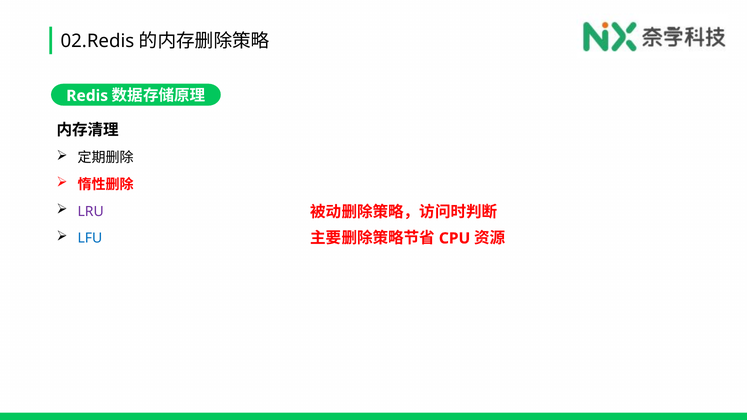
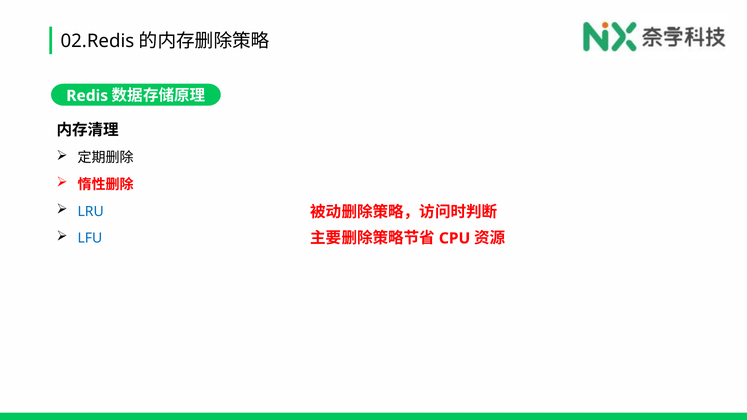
LRU colour: purple -> blue (91, 212)
